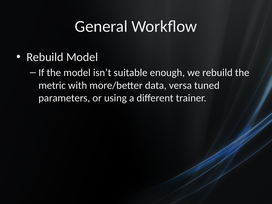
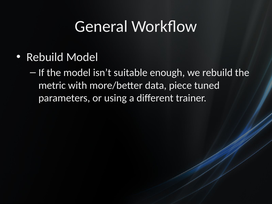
versa: versa -> piece (180, 85)
